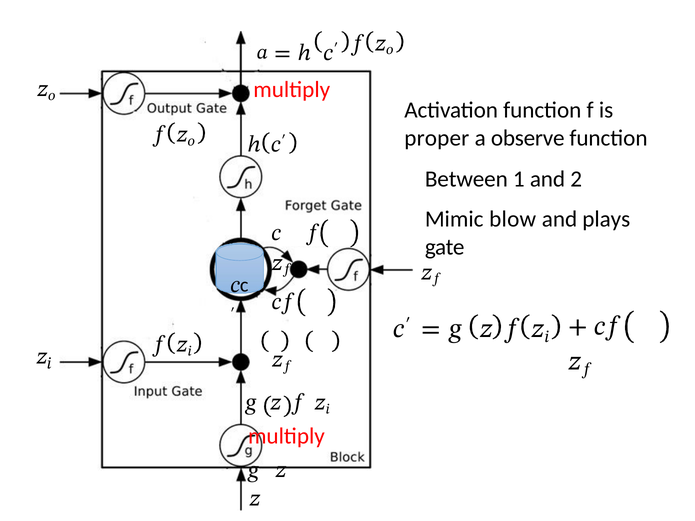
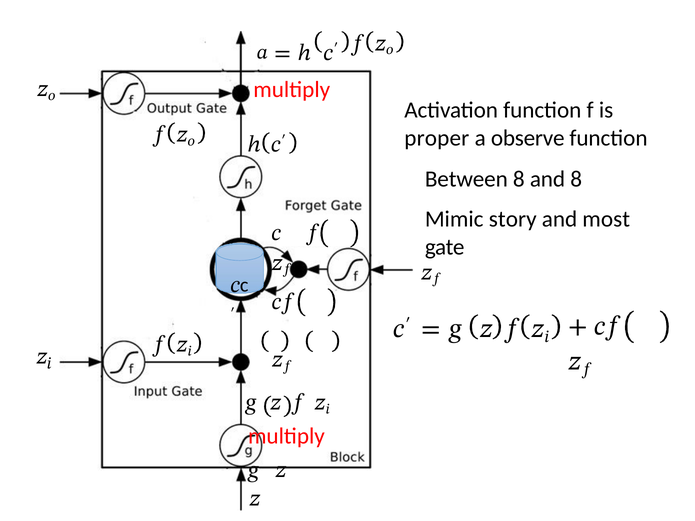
Between 1: 1 -> 8 (519, 179)
and 2: 2 -> 8 (576, 179)
blow: blow -> story (513, 219)
plays: plays -> most (606, 219)
